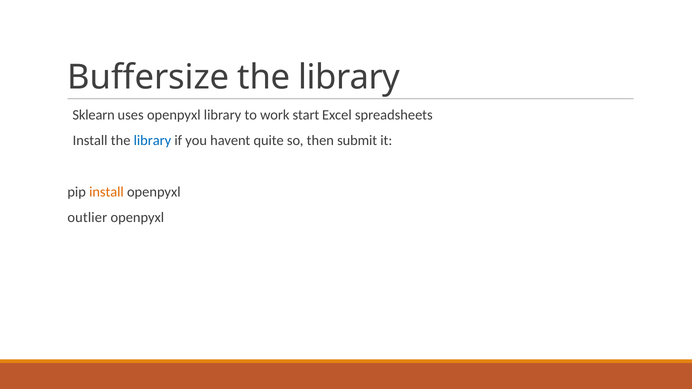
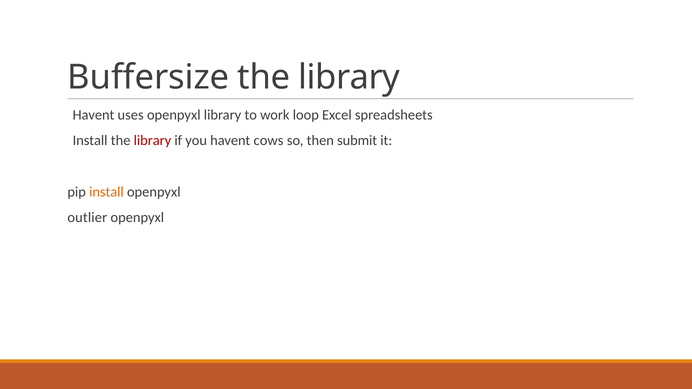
Sklearn: Sklearn -> Havent (94, 115)
start: start -> loop (306, 115)
library colour: blue -> red (152, 141)
quite: quite -> cows (269, 141)
